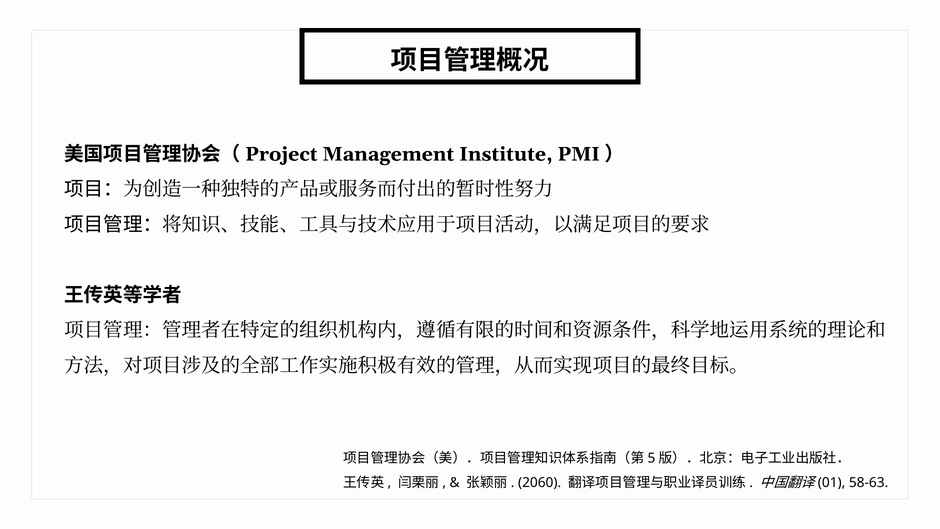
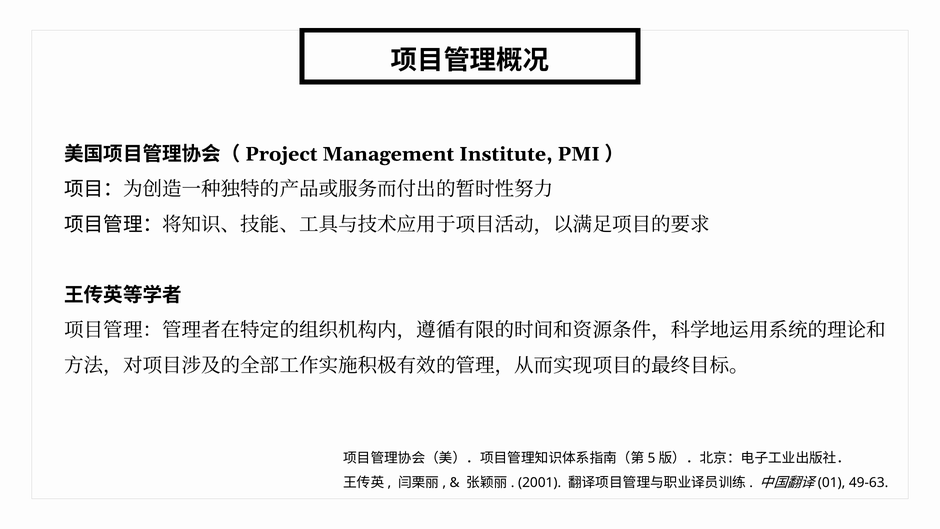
2060: 2060 -> 2001 (540, 483)
58-63: 58-63 -> 49-63 (869, 483)
